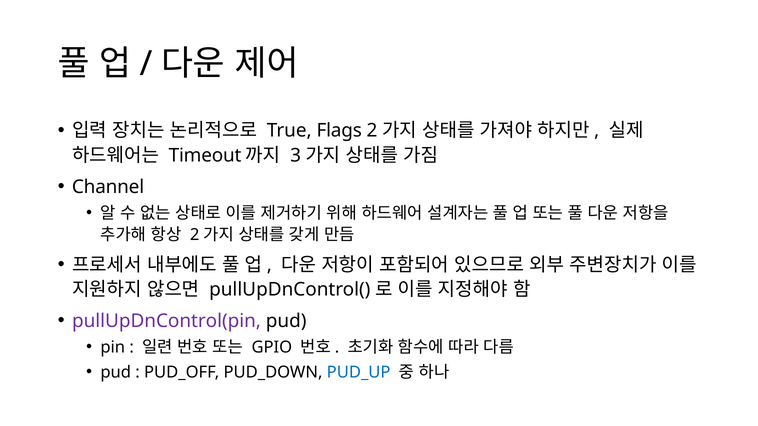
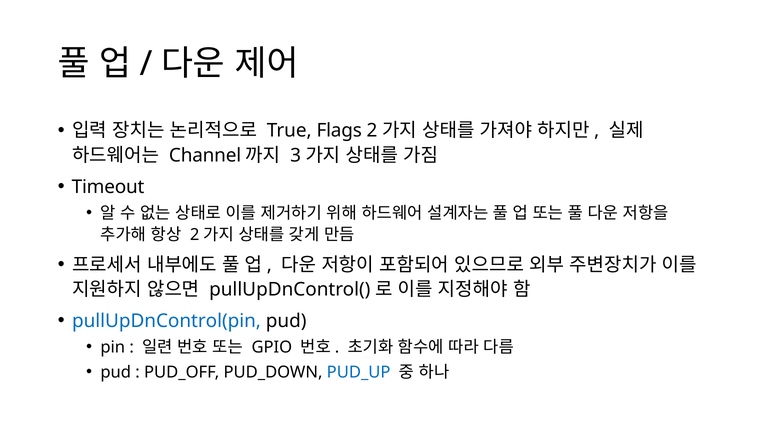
Timeout: Timeout -> Channel (205, 155)
Channel: Channel -> Timeout (108, 187)
pullUpDnControl(pin colour: purple -> blue (166, 321)
